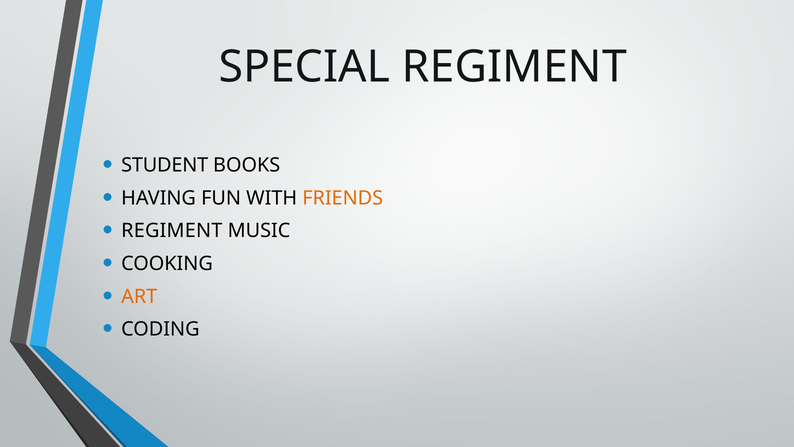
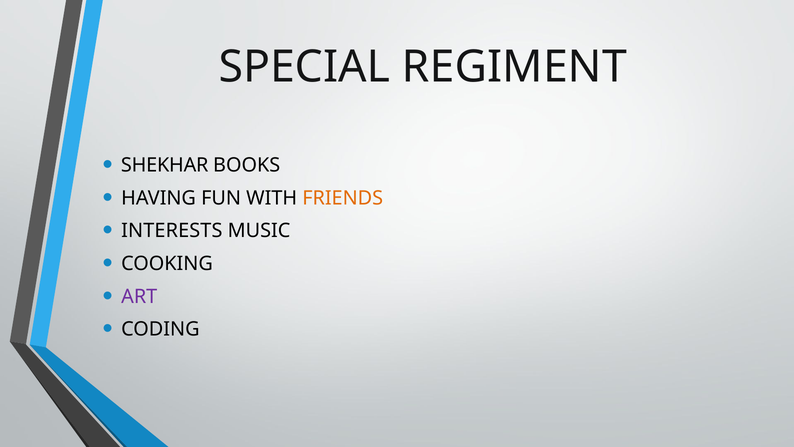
STUDENT: STUDENT -> SHEKHAR (165, 165)
REGIMENT: REGIMENT -> INTERESTS (172, 231)
ART colour: orange -> purple (139, 296)
